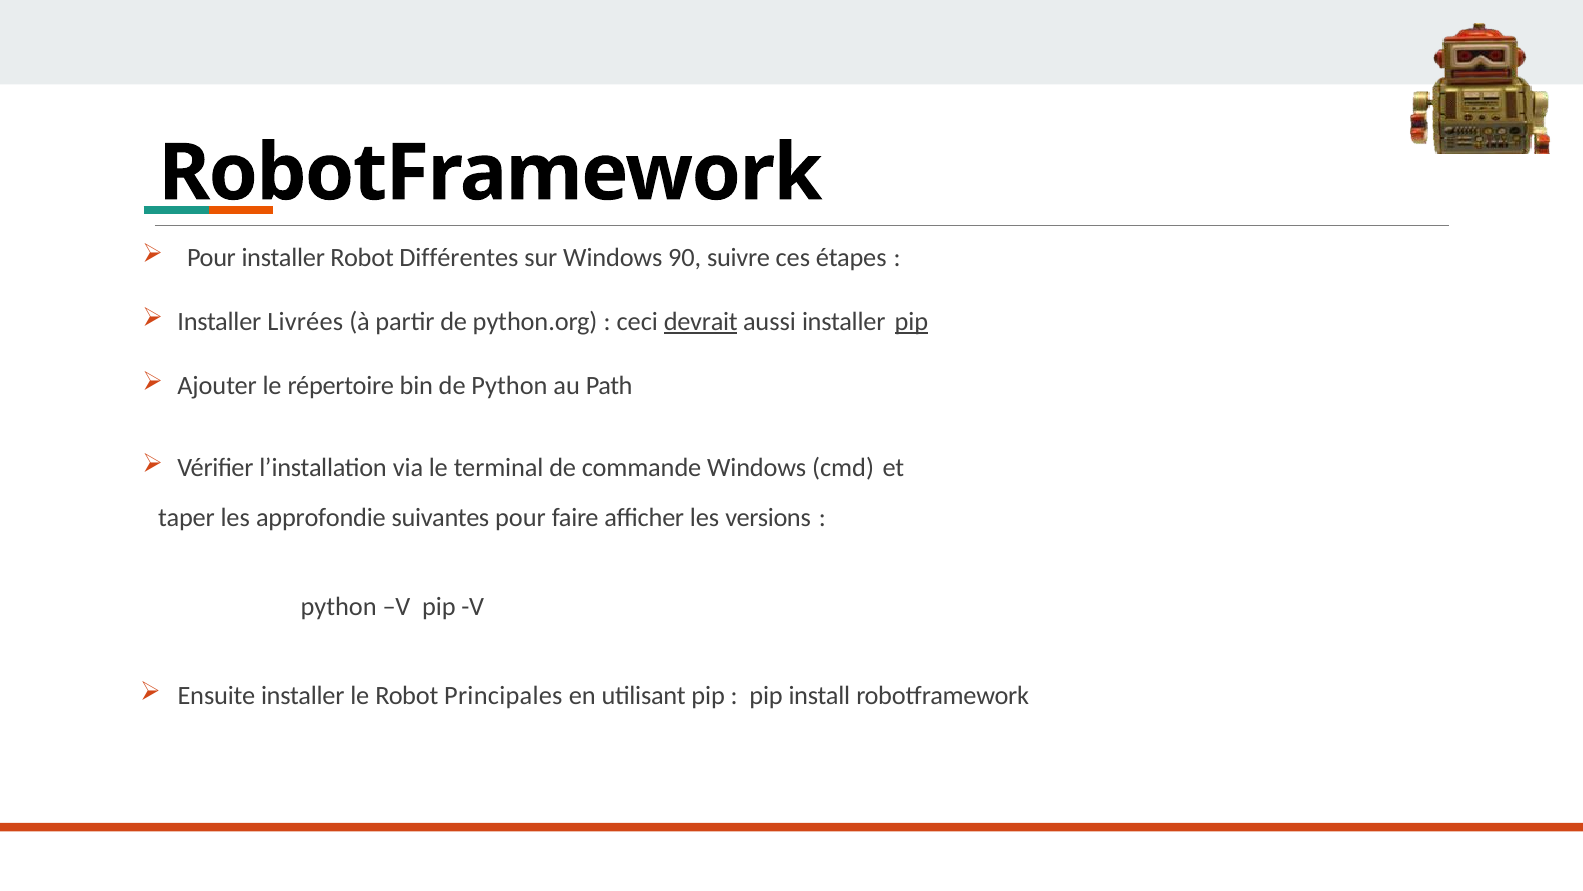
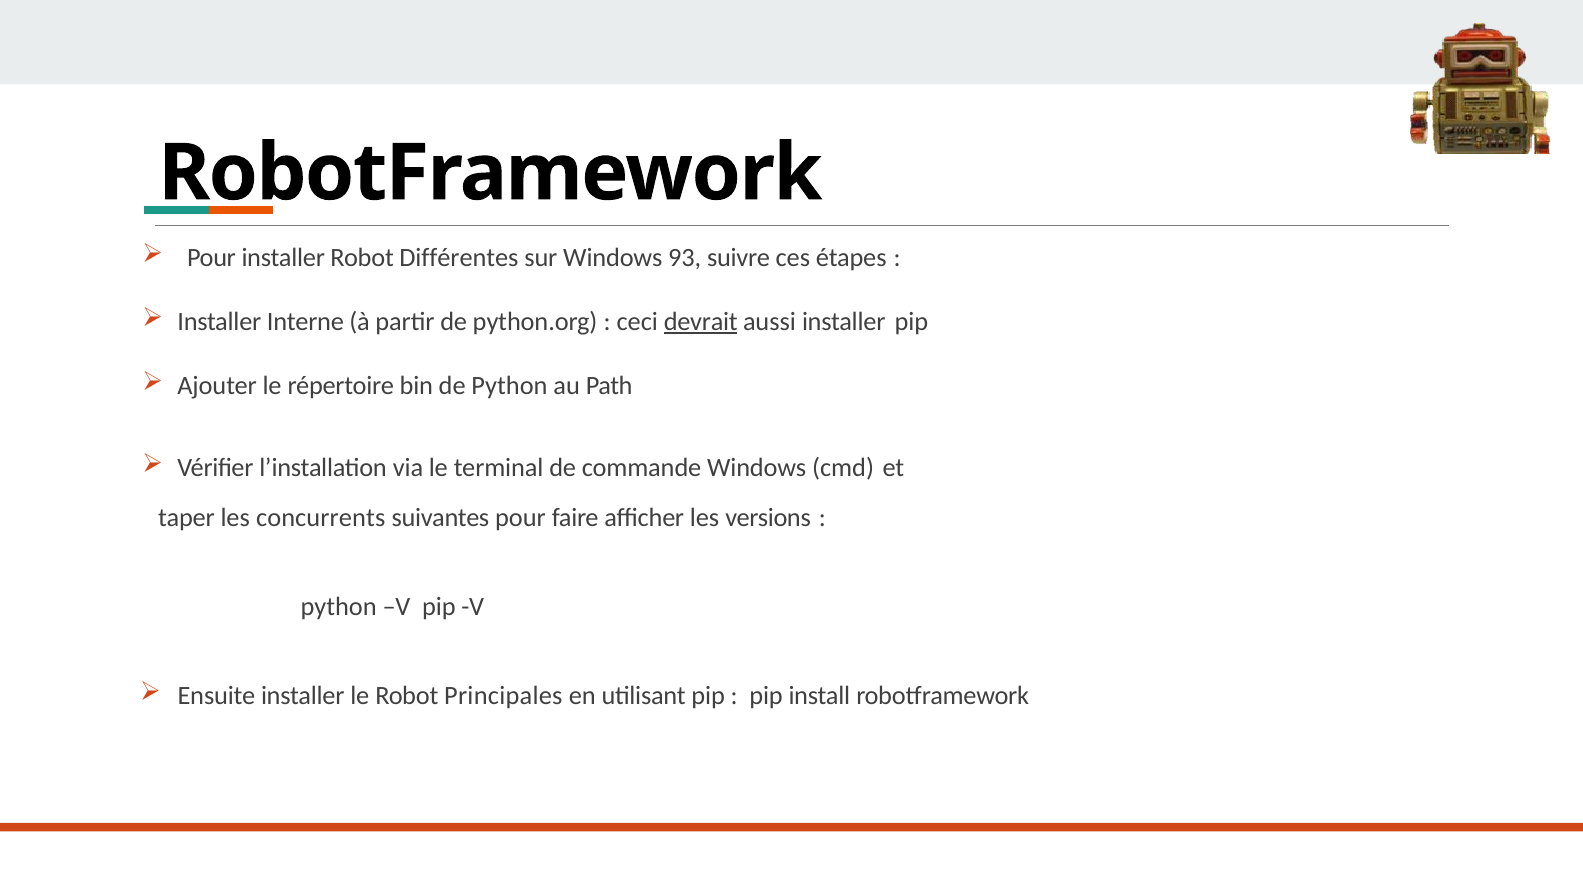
90: 90 -> 93 (685, 258)
Livrées: Livrées -> Interne (305, 321)
pip underline: present -> none (911, 321)
approfondie: approfondie -> concurrents (321, 518)
